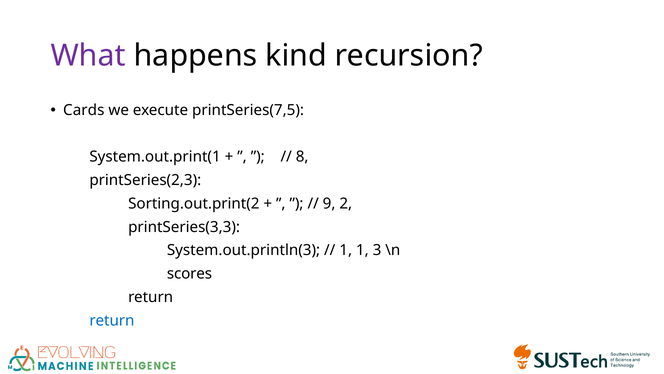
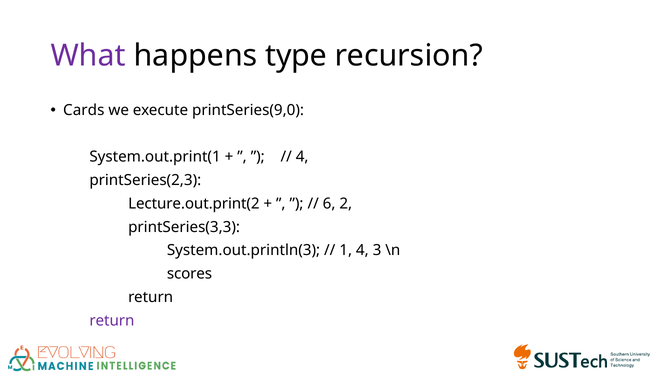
kind: kind -> type (296, 56)
printSeries(7,5: printSeries(7,5 -> printSeries(9,0 (248, 110)
8: 8 -> 4 (302, 157)
Sorting.out.print(2: Sorting.out.print(2 -> Lecture.out.print(2 (194, 203)
9: 9 -> 6 (329, 203)
1 1: 1 -> 4 (362, 250)
return colour: blue -> purple (112, 320)
